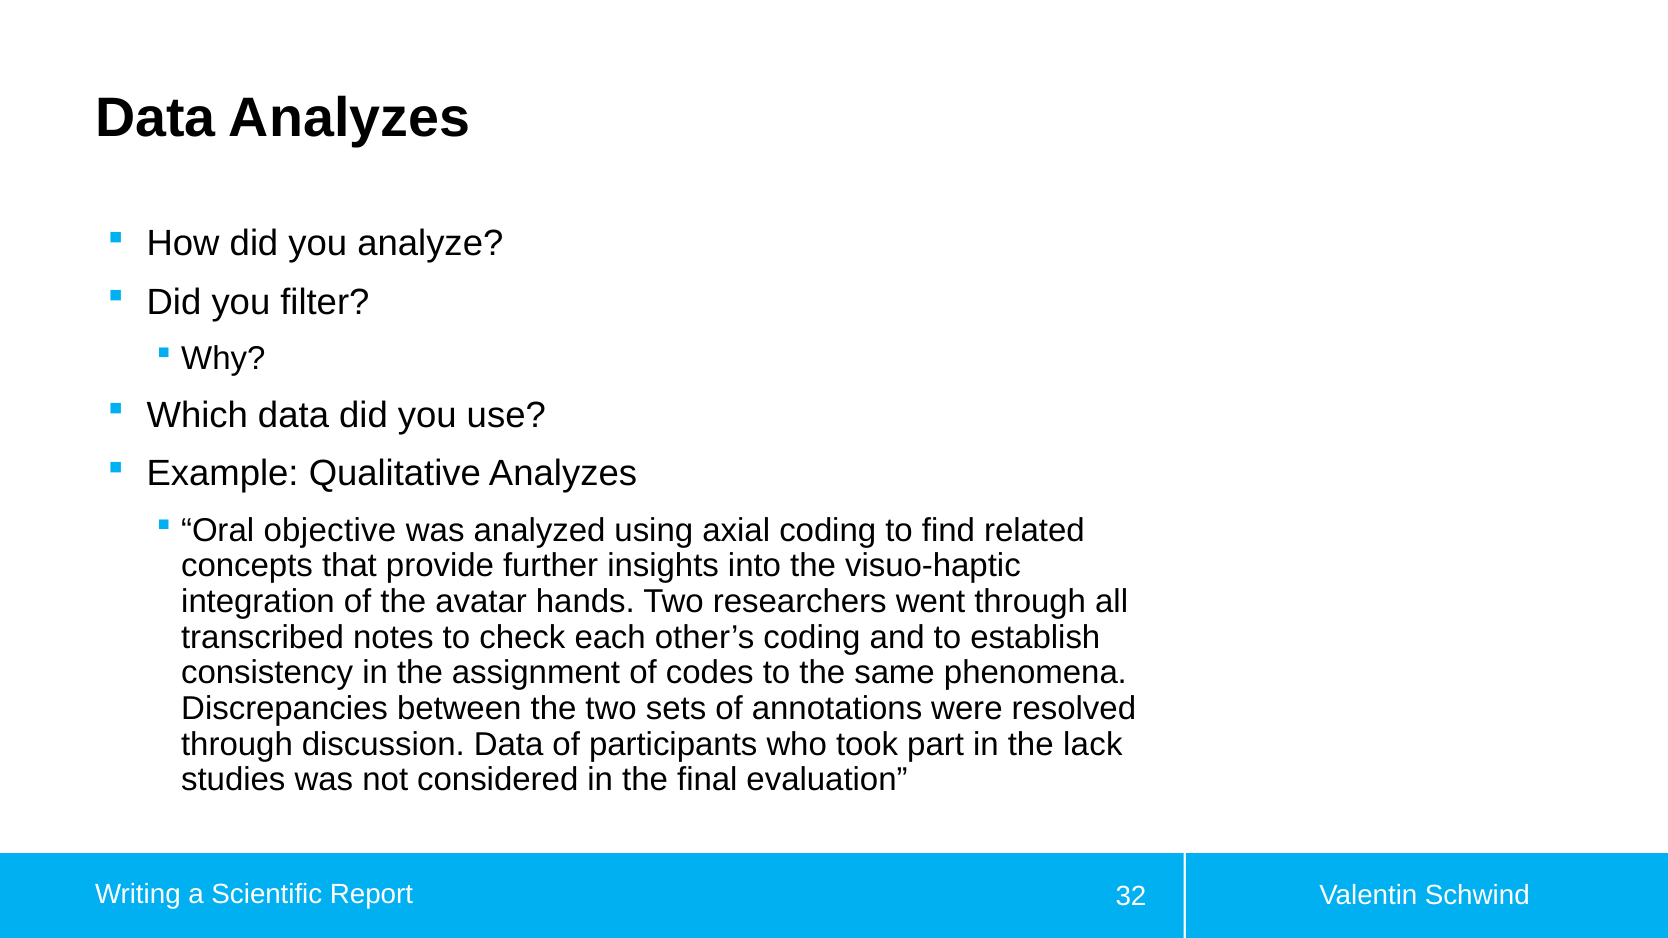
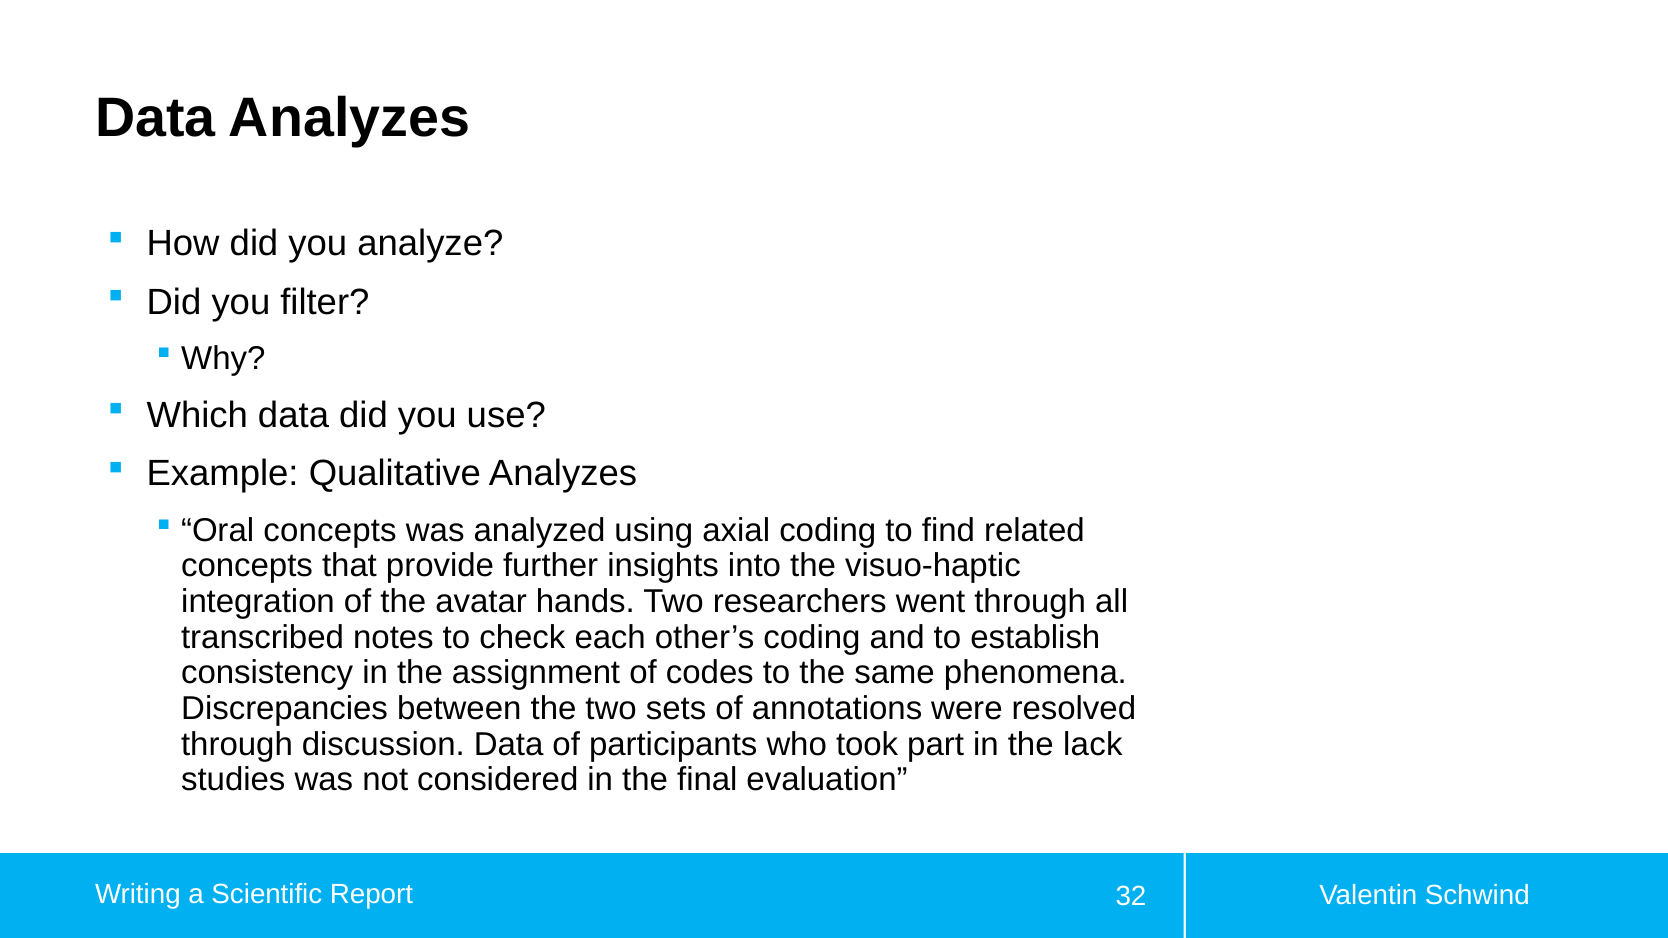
Oral objective: objective -> concepts (330, 531)
